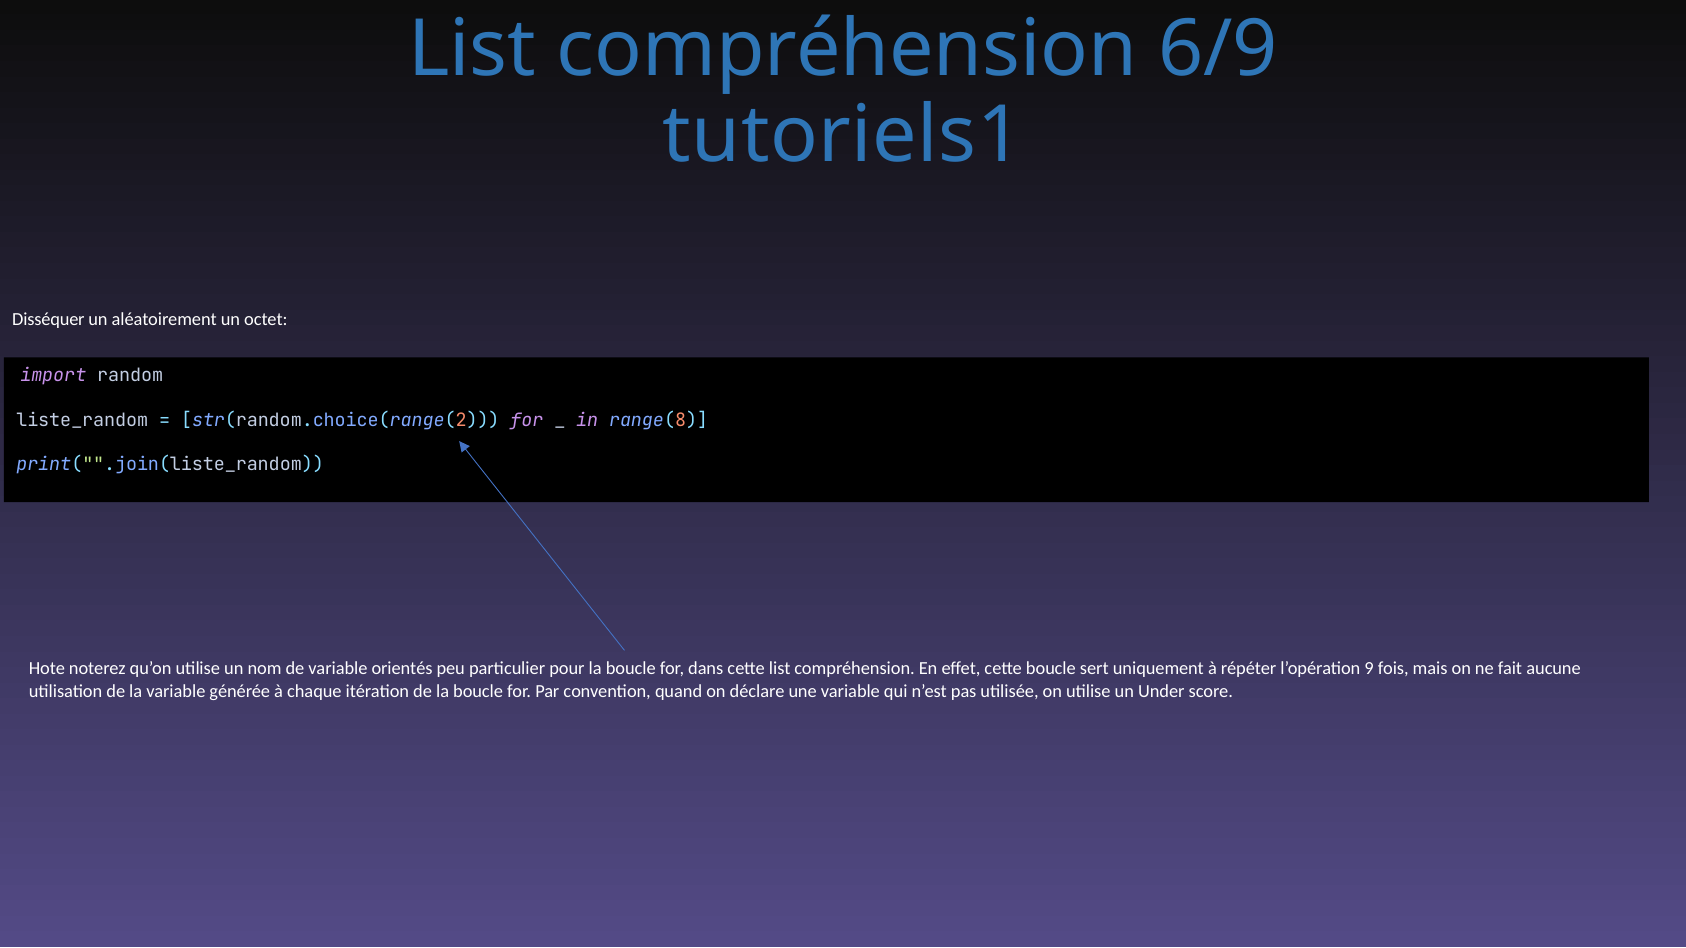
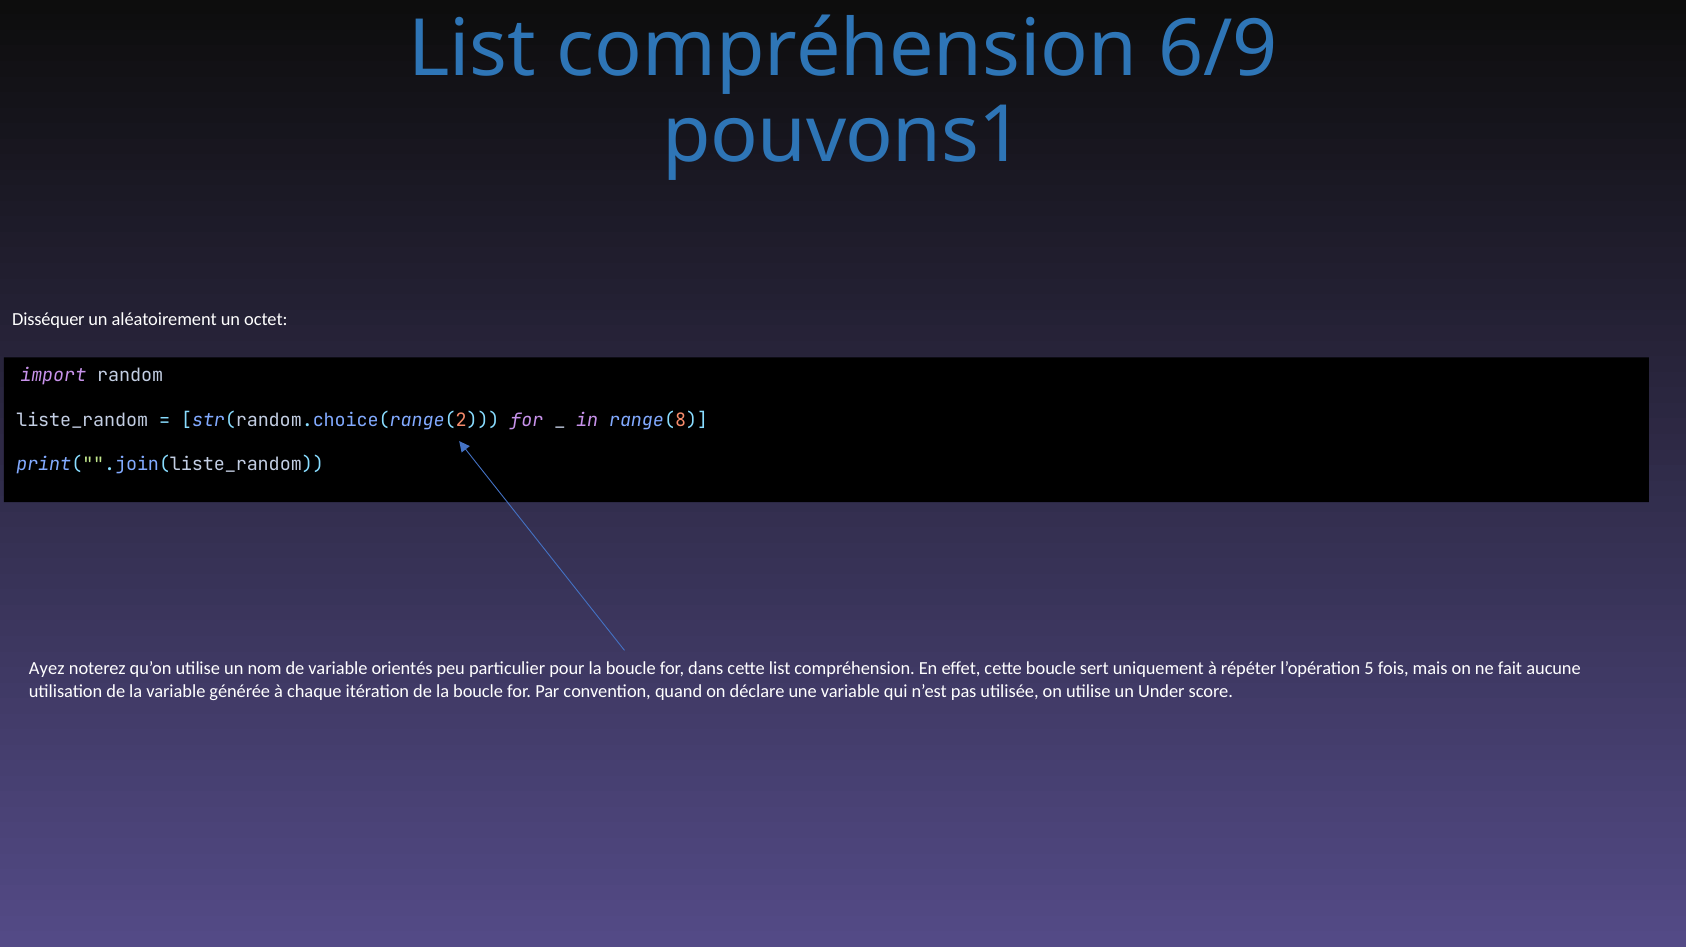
tutoriels1: tutoriels1 -> pouvons1 (843, 135)
Hote: Hote -> Ayez (47, 669)
9: 9 -> 5 (1369, 669)
